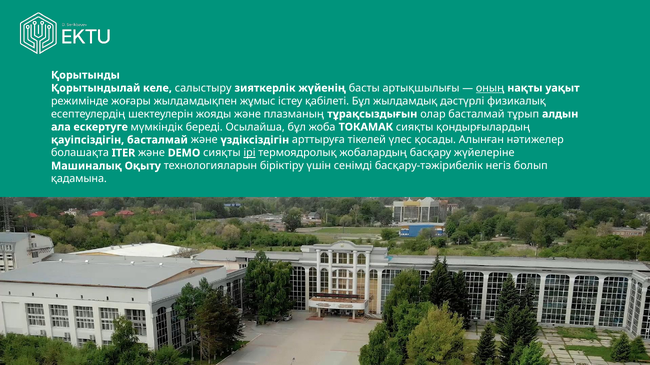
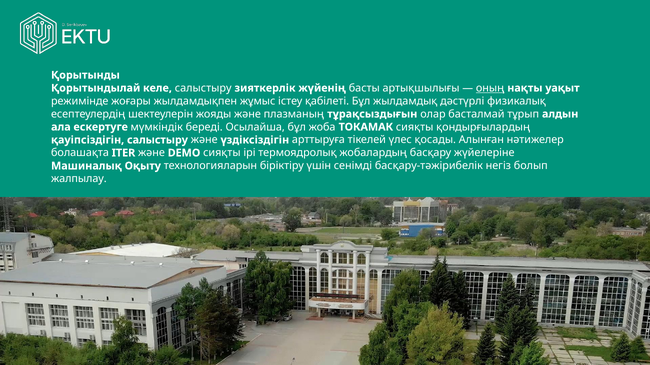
қауіпсіздігін басталмай: басталмай -> салыстыру (157, 140)
ірі underline: present -> none (249, 153)
қадамына: қадамына -> жалпылау (79, 179)
